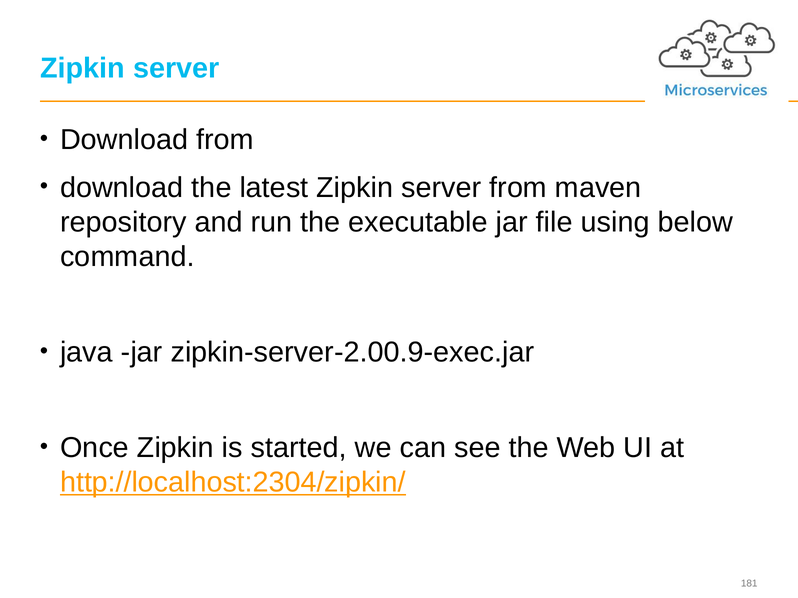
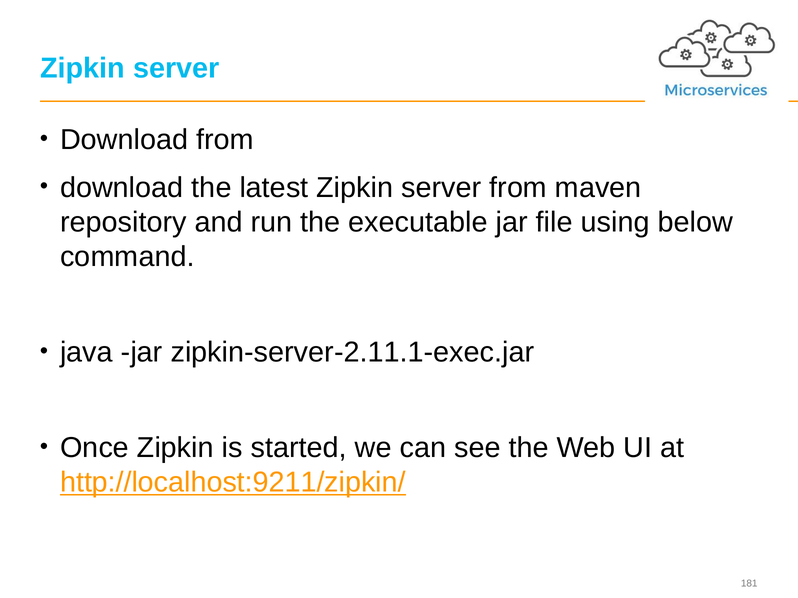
zipkin-server-2.00.9-exec.jar: zipkin-server-2.00.9-exec.jar -> zipkin-server-2.11.1-exec.jar (352, 352)
http://localhost:2304/zipkin/: http://localhost:2304/zipkin/ -> http://localhost:9211/zipkin/ (233, 483)
